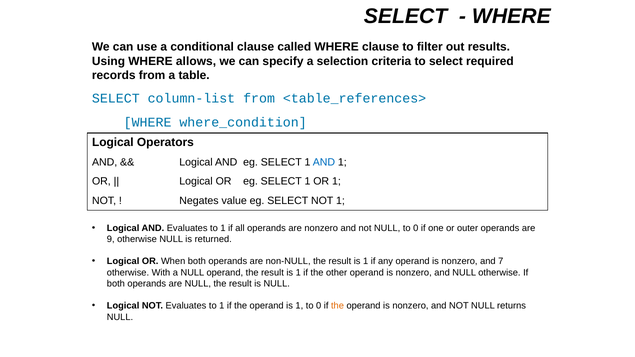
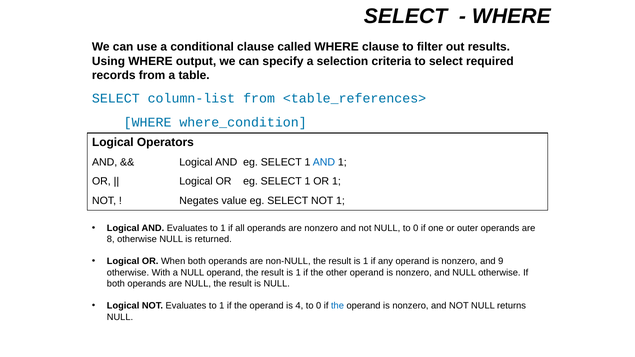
allows: allows -> output (196, 61)
9: 9 -> 8 (111, 239)
7: 7 -> 9 (501, 262)
operand is 1: 1 -> 4 (299, 306)
the colour: orange -> blue (337, 306)
